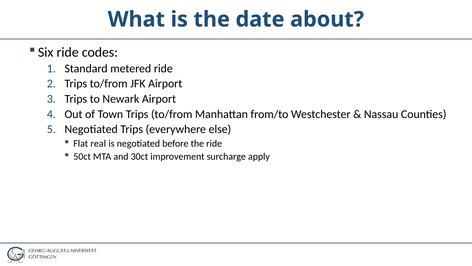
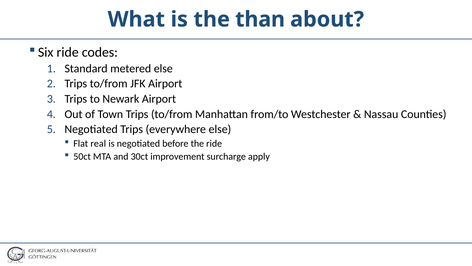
date: date -> than (260, 19)
metered ride: ride -> else (163, 68)
